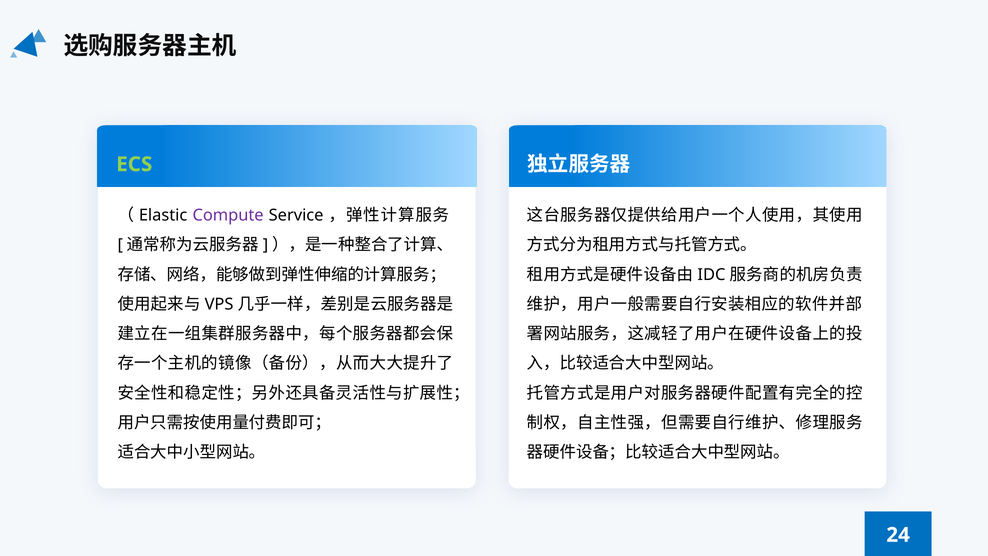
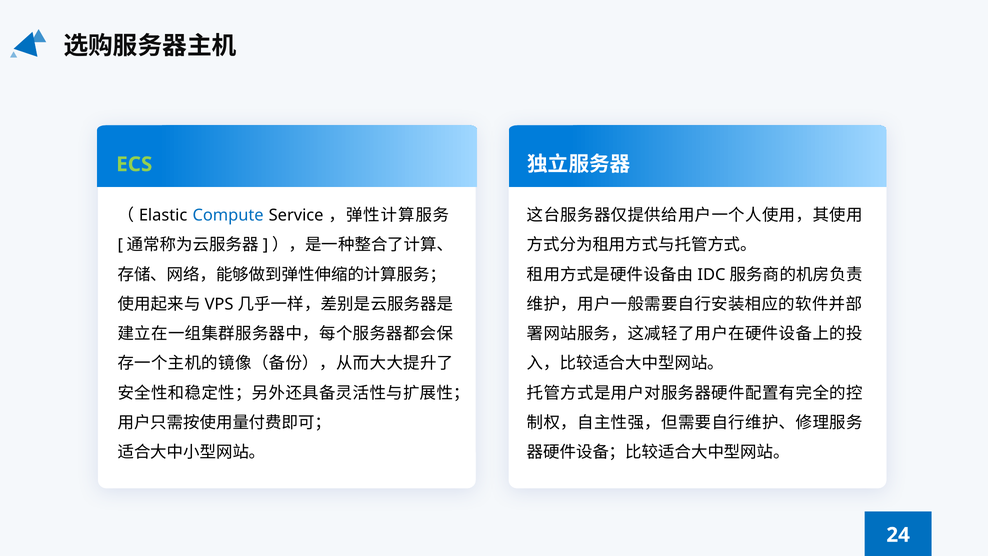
Compute colour: purple -> blue (228, 215)
